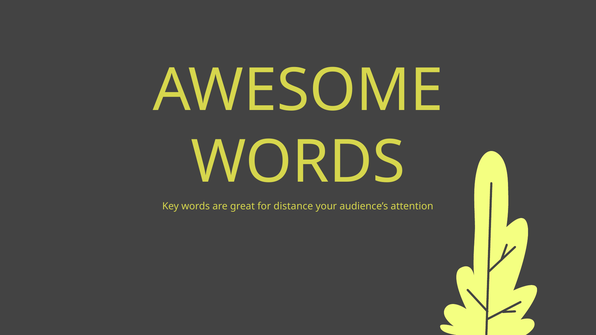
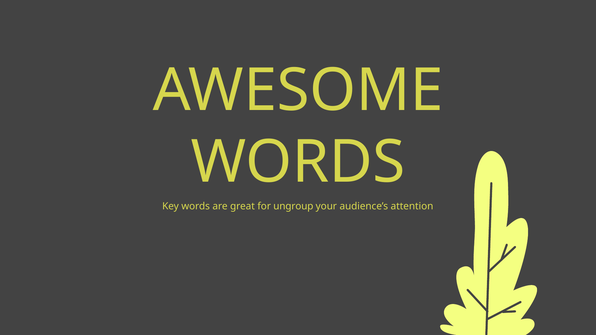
distance: distance -> ungroup (293, 206)
